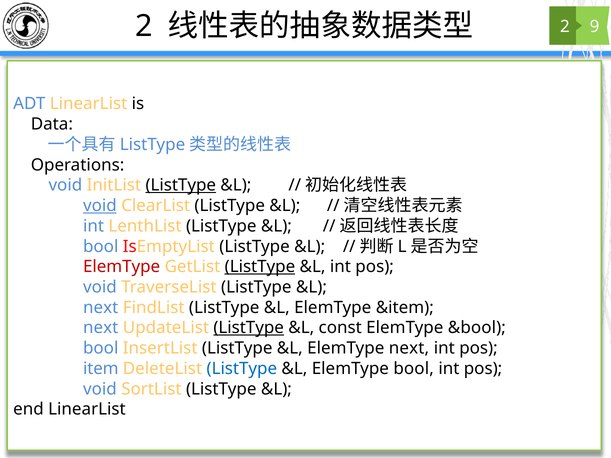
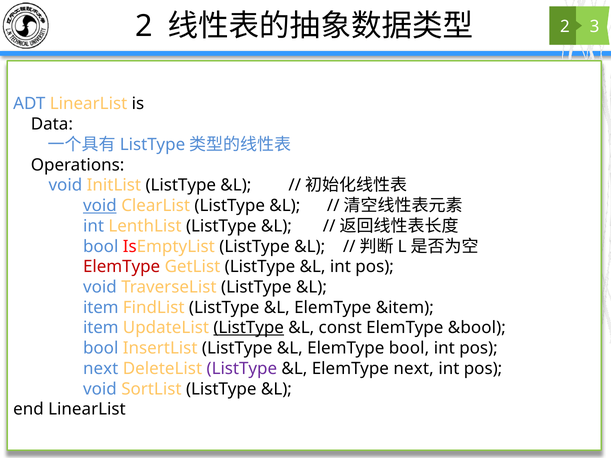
9: 9 -> 3 (595, 27)
ListType underline: present -> none (181, 185)
ListType underline: present -> none (260, 267)
next: next -> item (101, 308)
next: next -> item (101, 328)
ElemType next: next -> bool (409, 348)
item: item -> next (101, 369)
ListType colour: blue -> purple (242, 369)
ElemType bool: bool -> next (414, 369)
